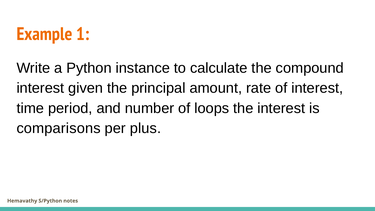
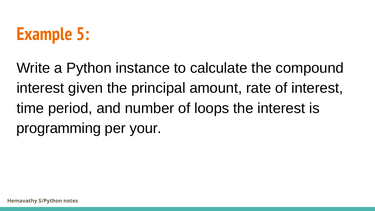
1: 1 -> 5 (83, 34)
comparisons: comparisons -> programming (59, 128)
plus: plus -> your (146, 128)
